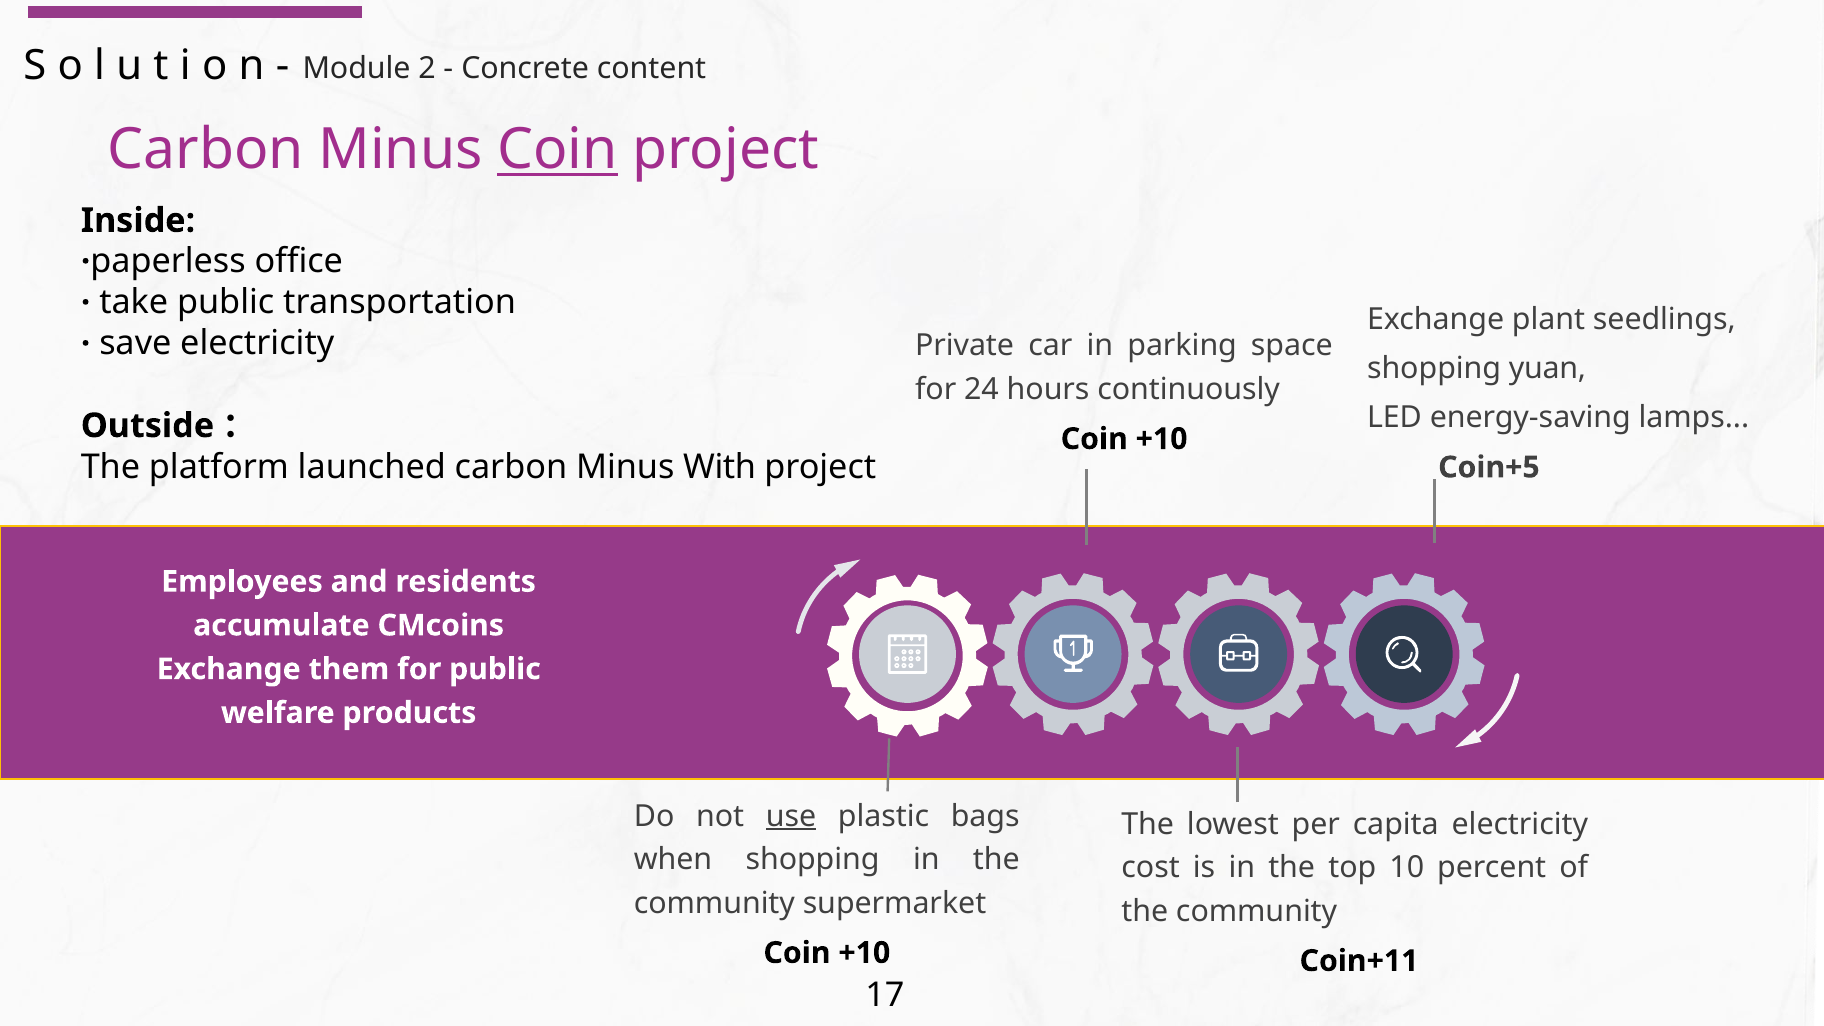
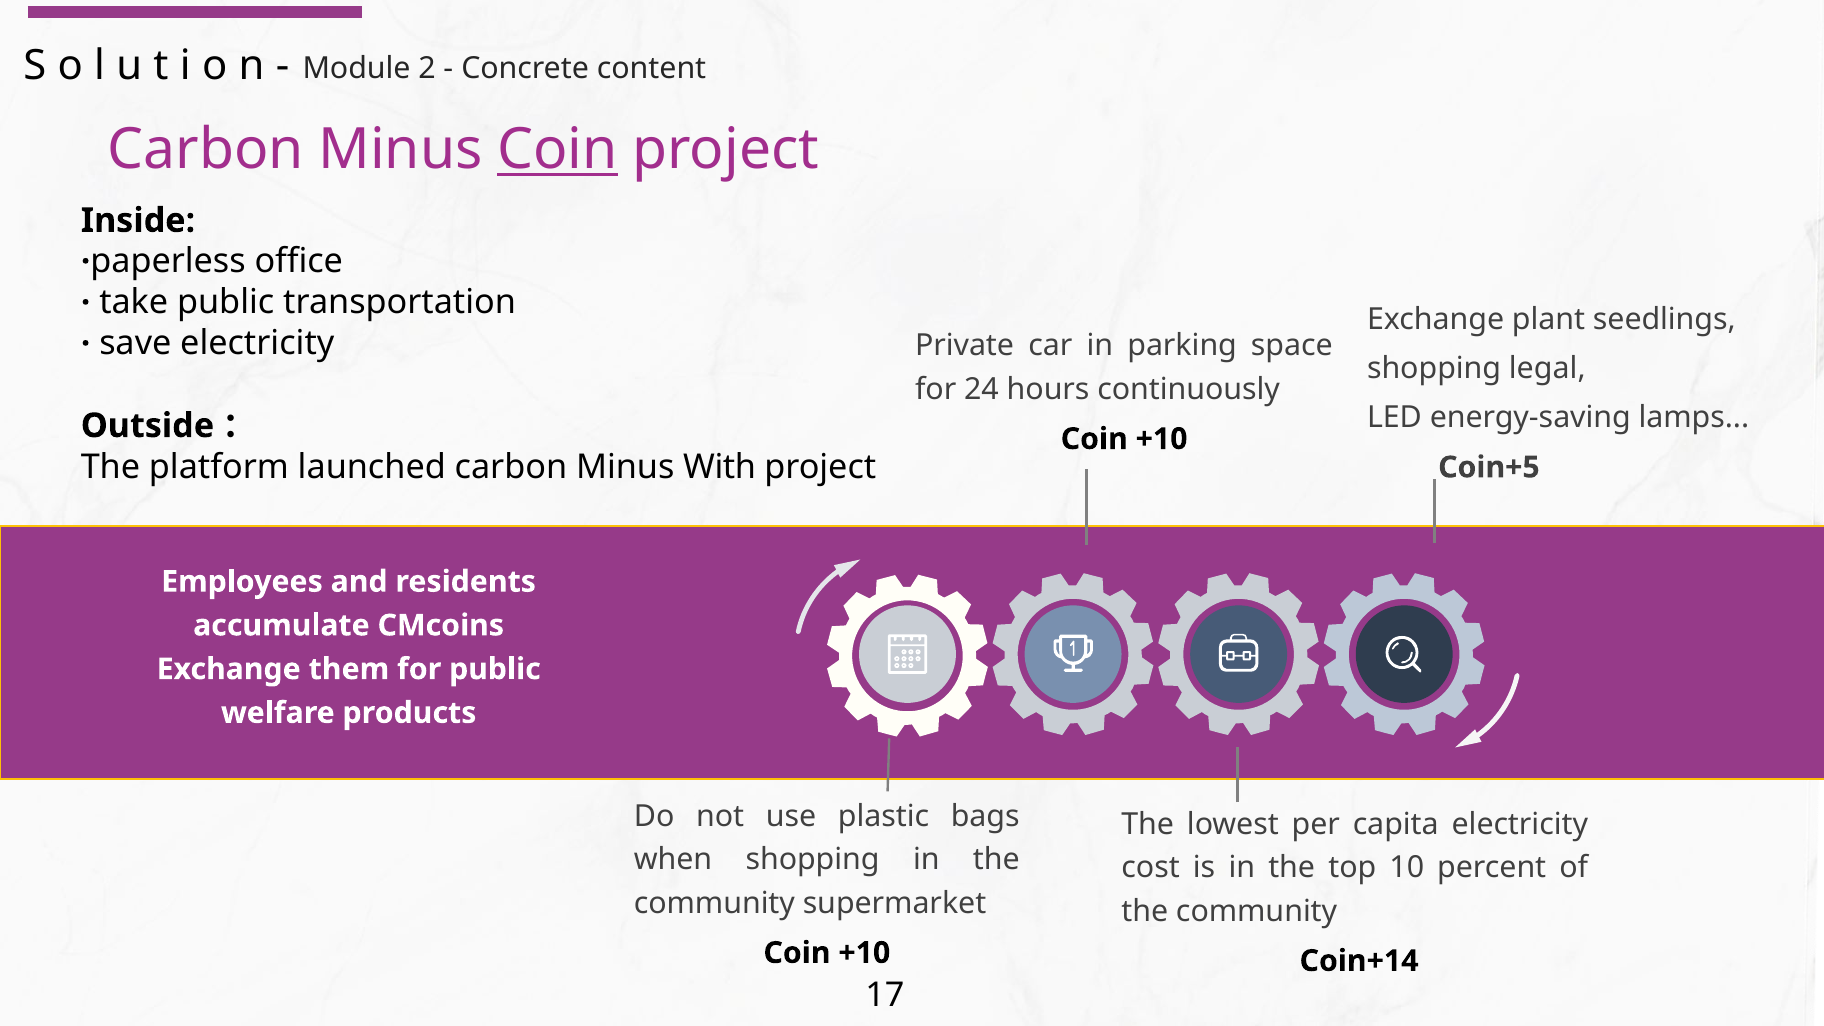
yuan: yuan -> legal (1547, 368)
use underline: present -> none (791, 816)
Coin+11: Coin+11 -> Coin+14 (1359, 961)
